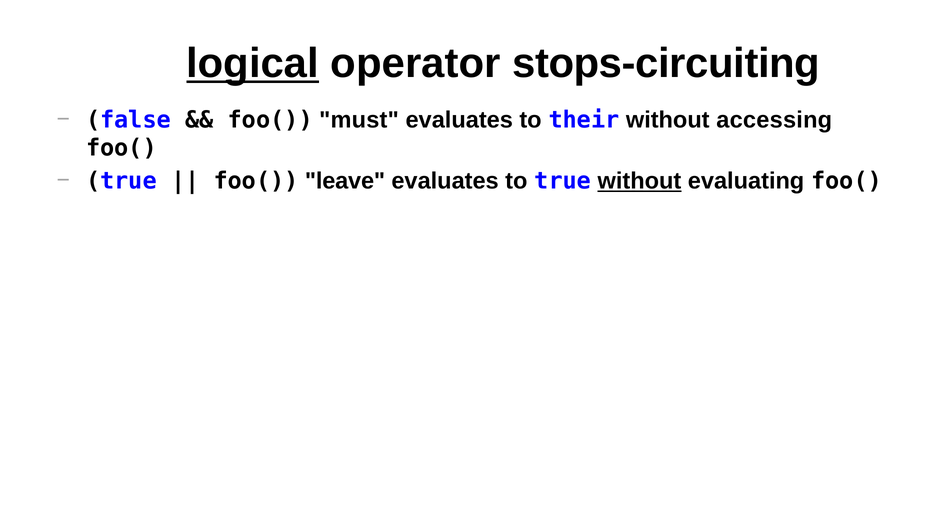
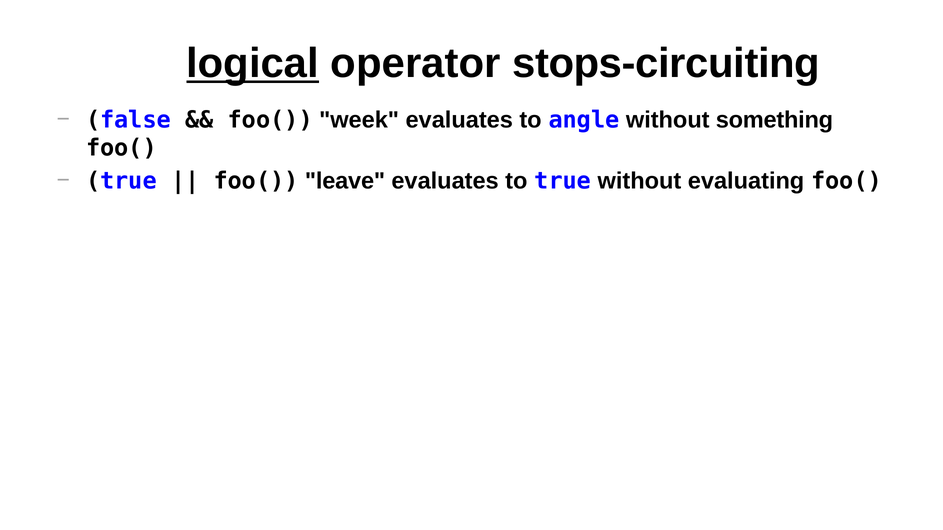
must: must -> week (359, 120)
their: their -> angle (584, 120)
accessing: accessing -> something (774, 120)
without underline: present -> none (639, 181)
